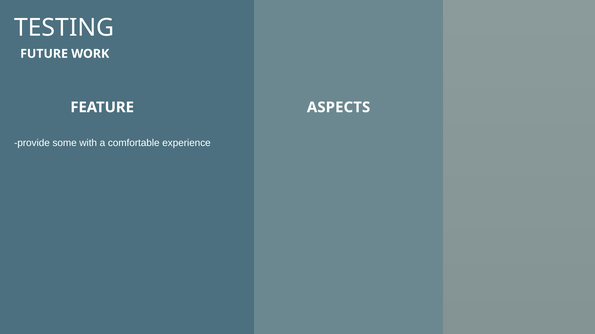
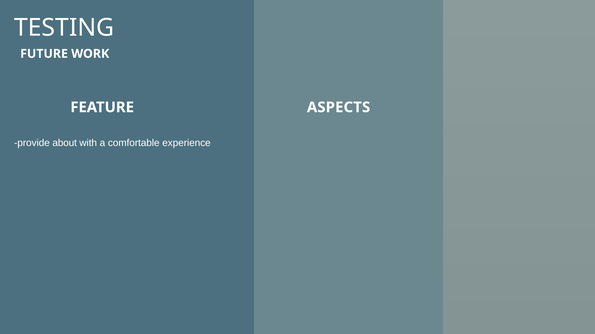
some: some -> about (65, 143)
